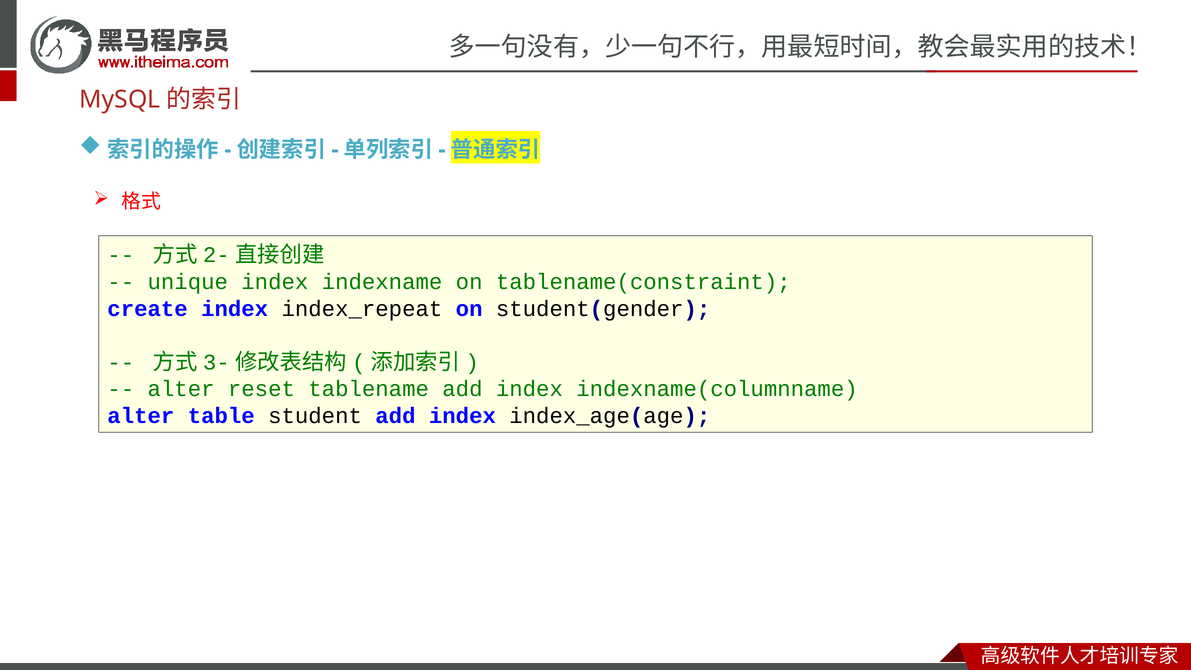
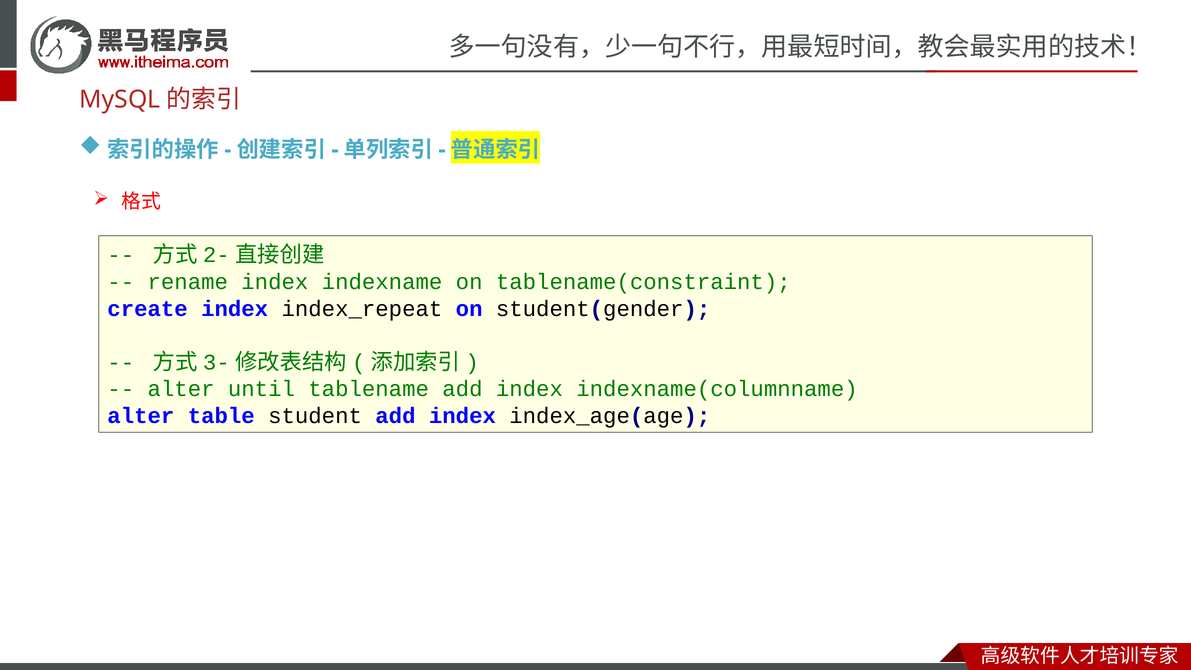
unique: unique -> rename (188, 282)
reset: reset -> until (261, 389)
